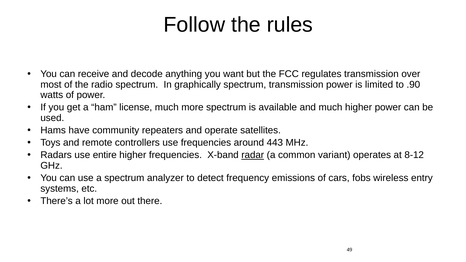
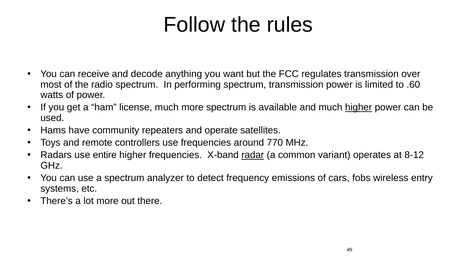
graphically: graphically -> performing (198, 85)
.90: .90 -> .60 (413, 85)
higher underline: none -> present (359, 107)
443: 443 -> 770 (275, 143)
